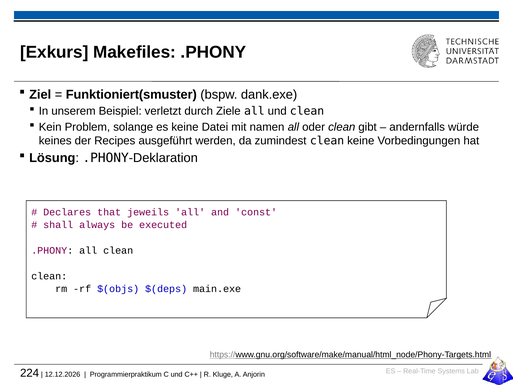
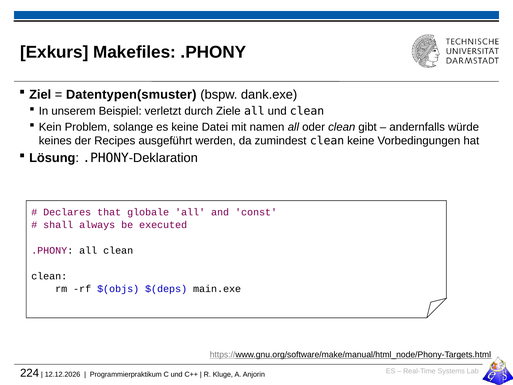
Funktioniert(smuster: Funktioniert(smuster -> Datentypen(smuster (131, 94)
jeweils: jeweils -> globale (148, 212)
